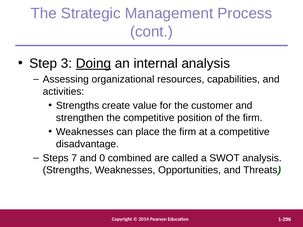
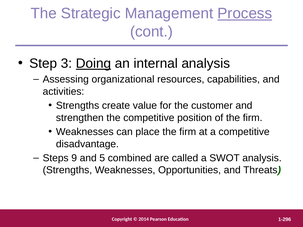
Process underline: none -> present (245, 13)
7: 7 -> 9 (74, 158)
0: 0 -> 5 (102, 158)
